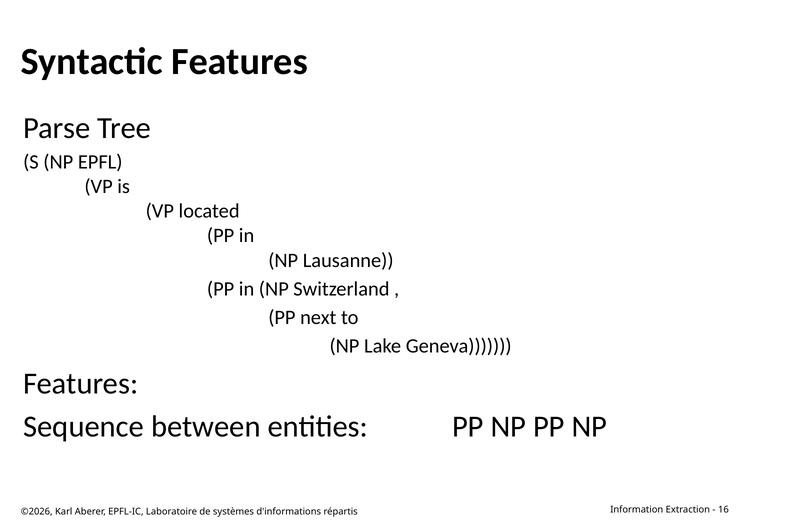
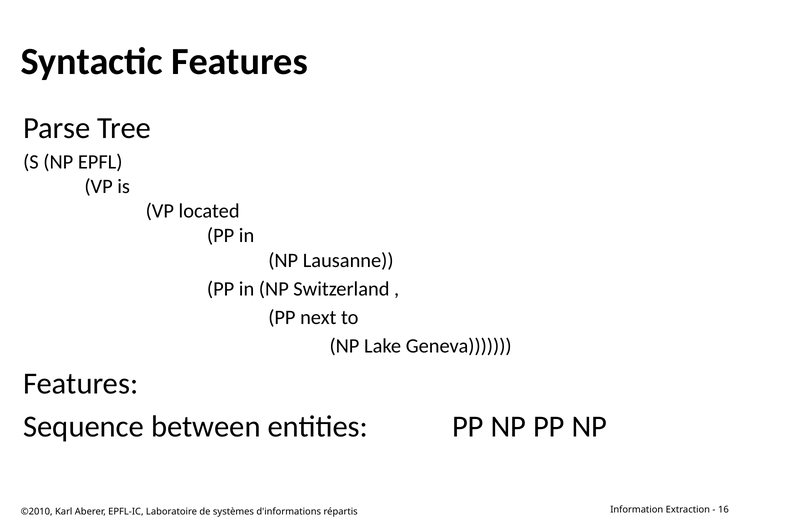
©2026: ©2026 -> ©2010 (37, 511)
